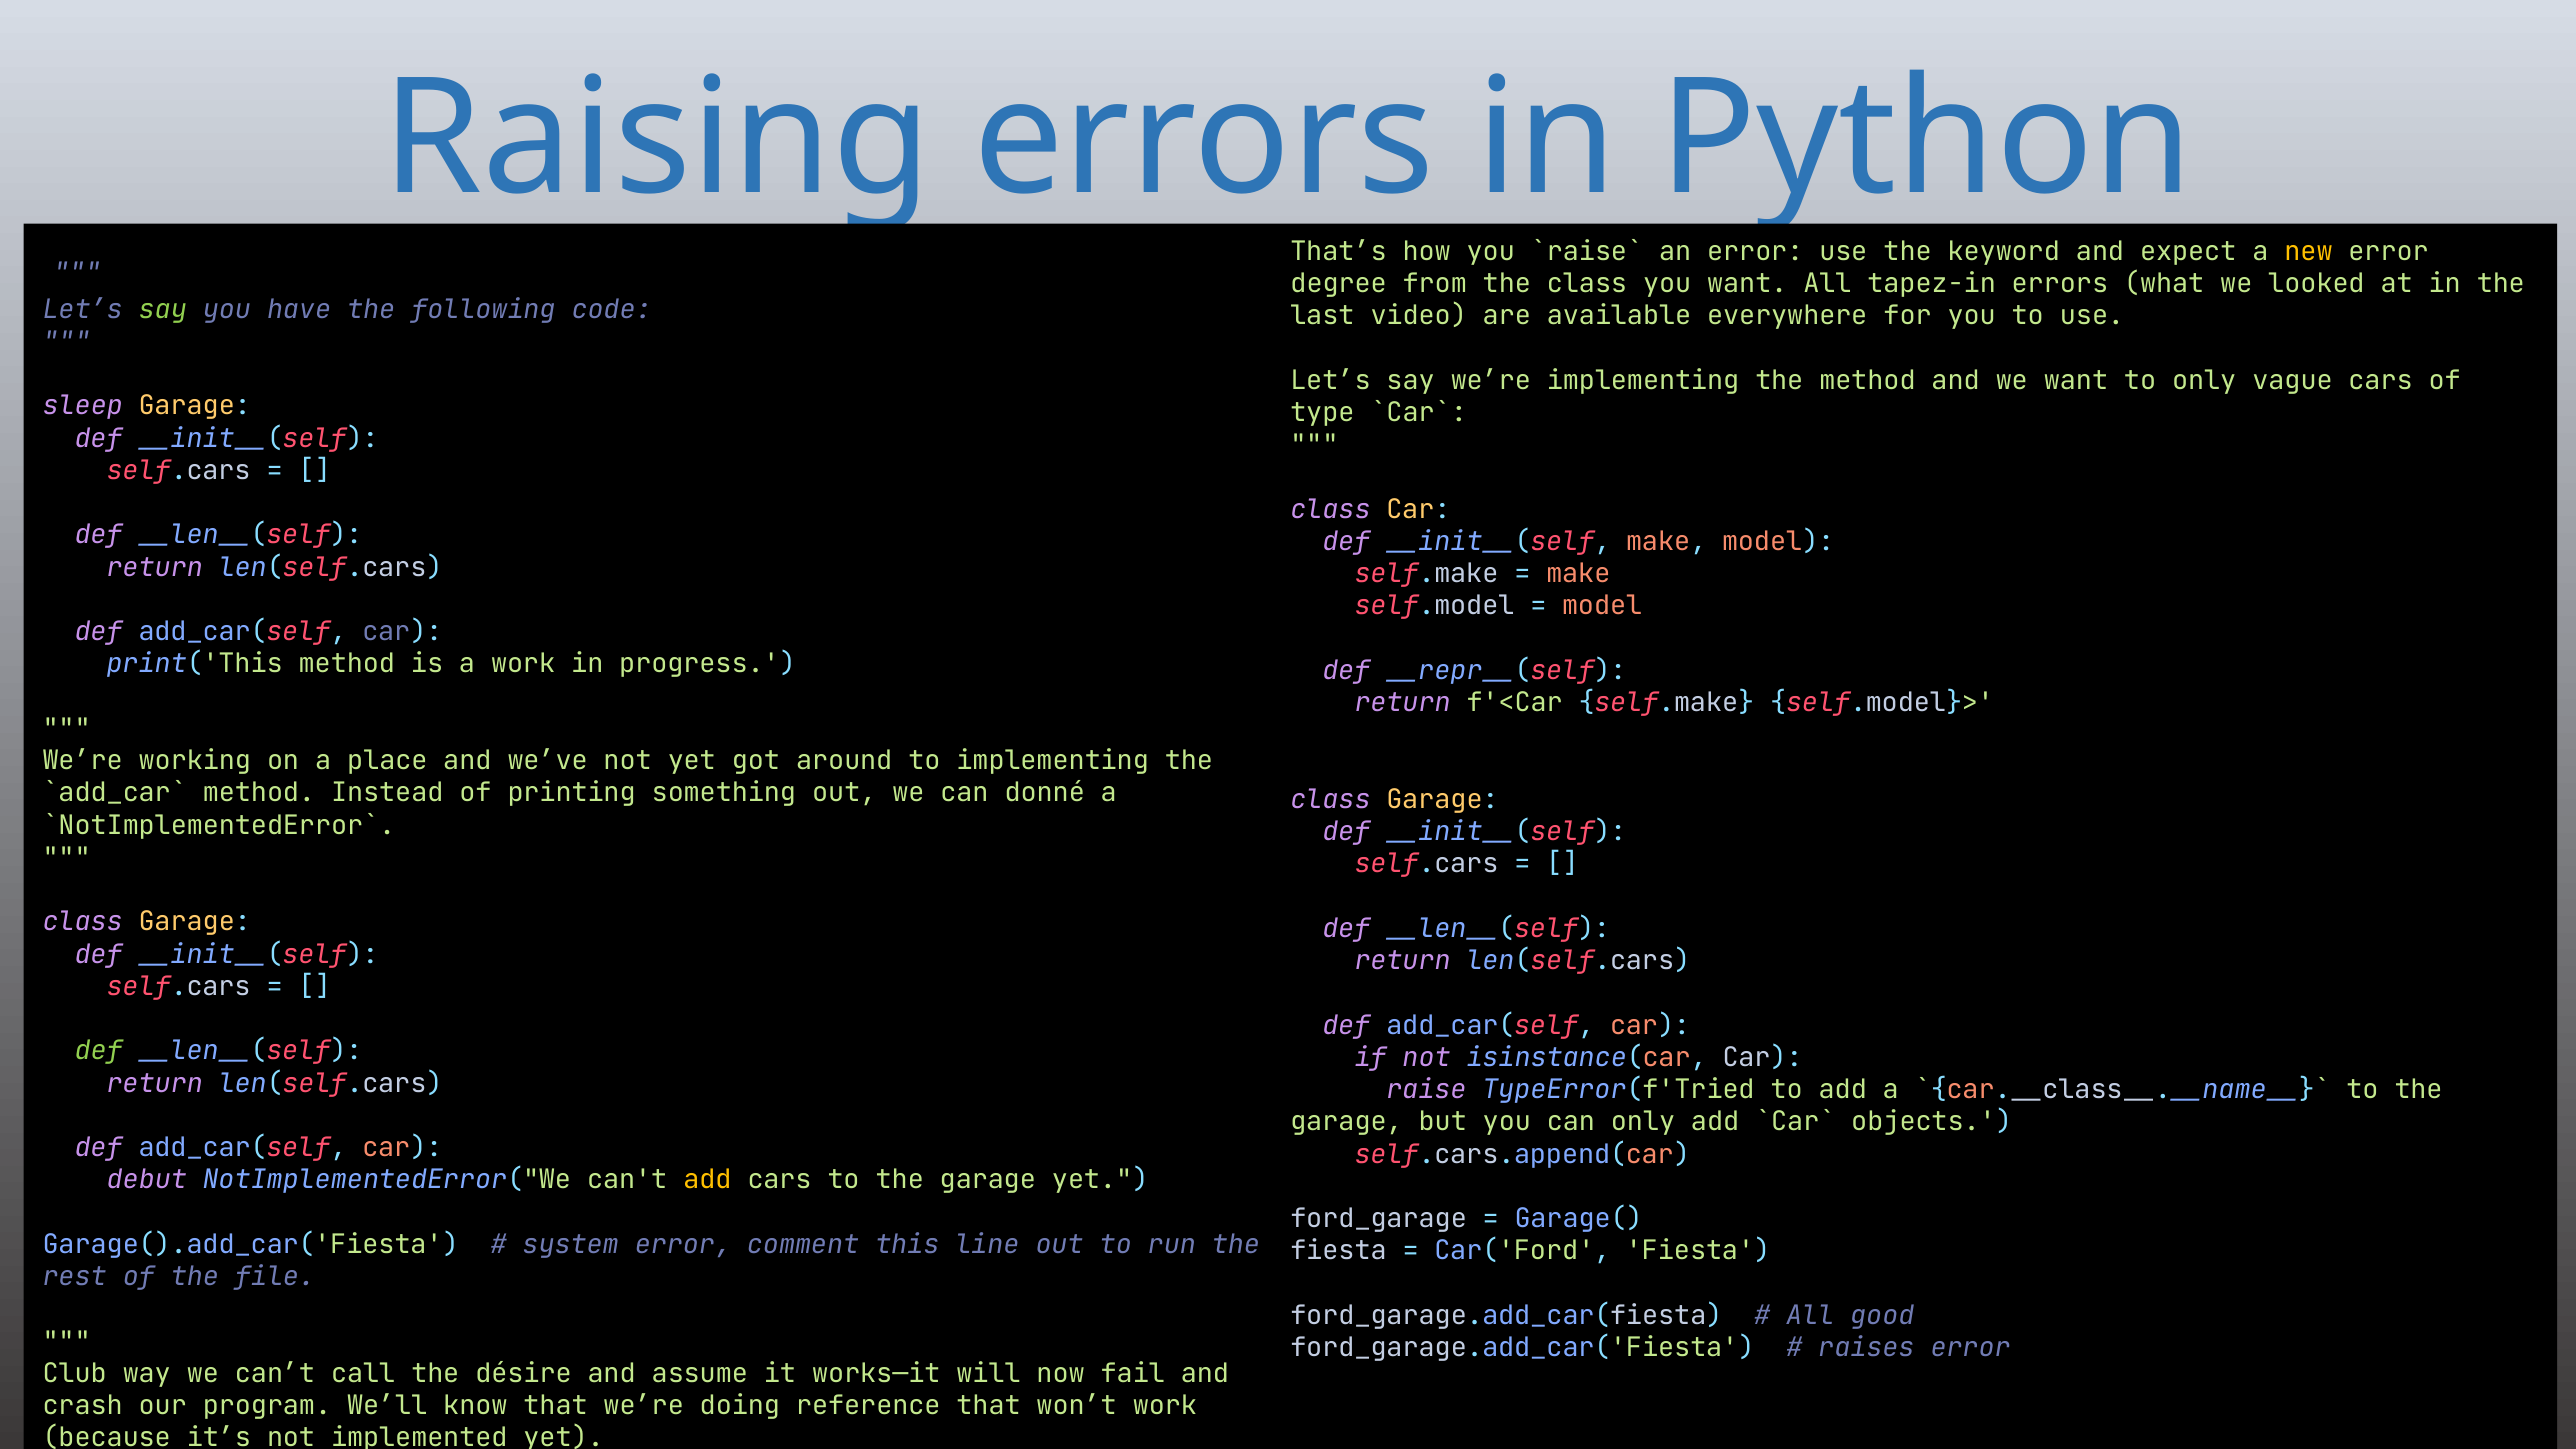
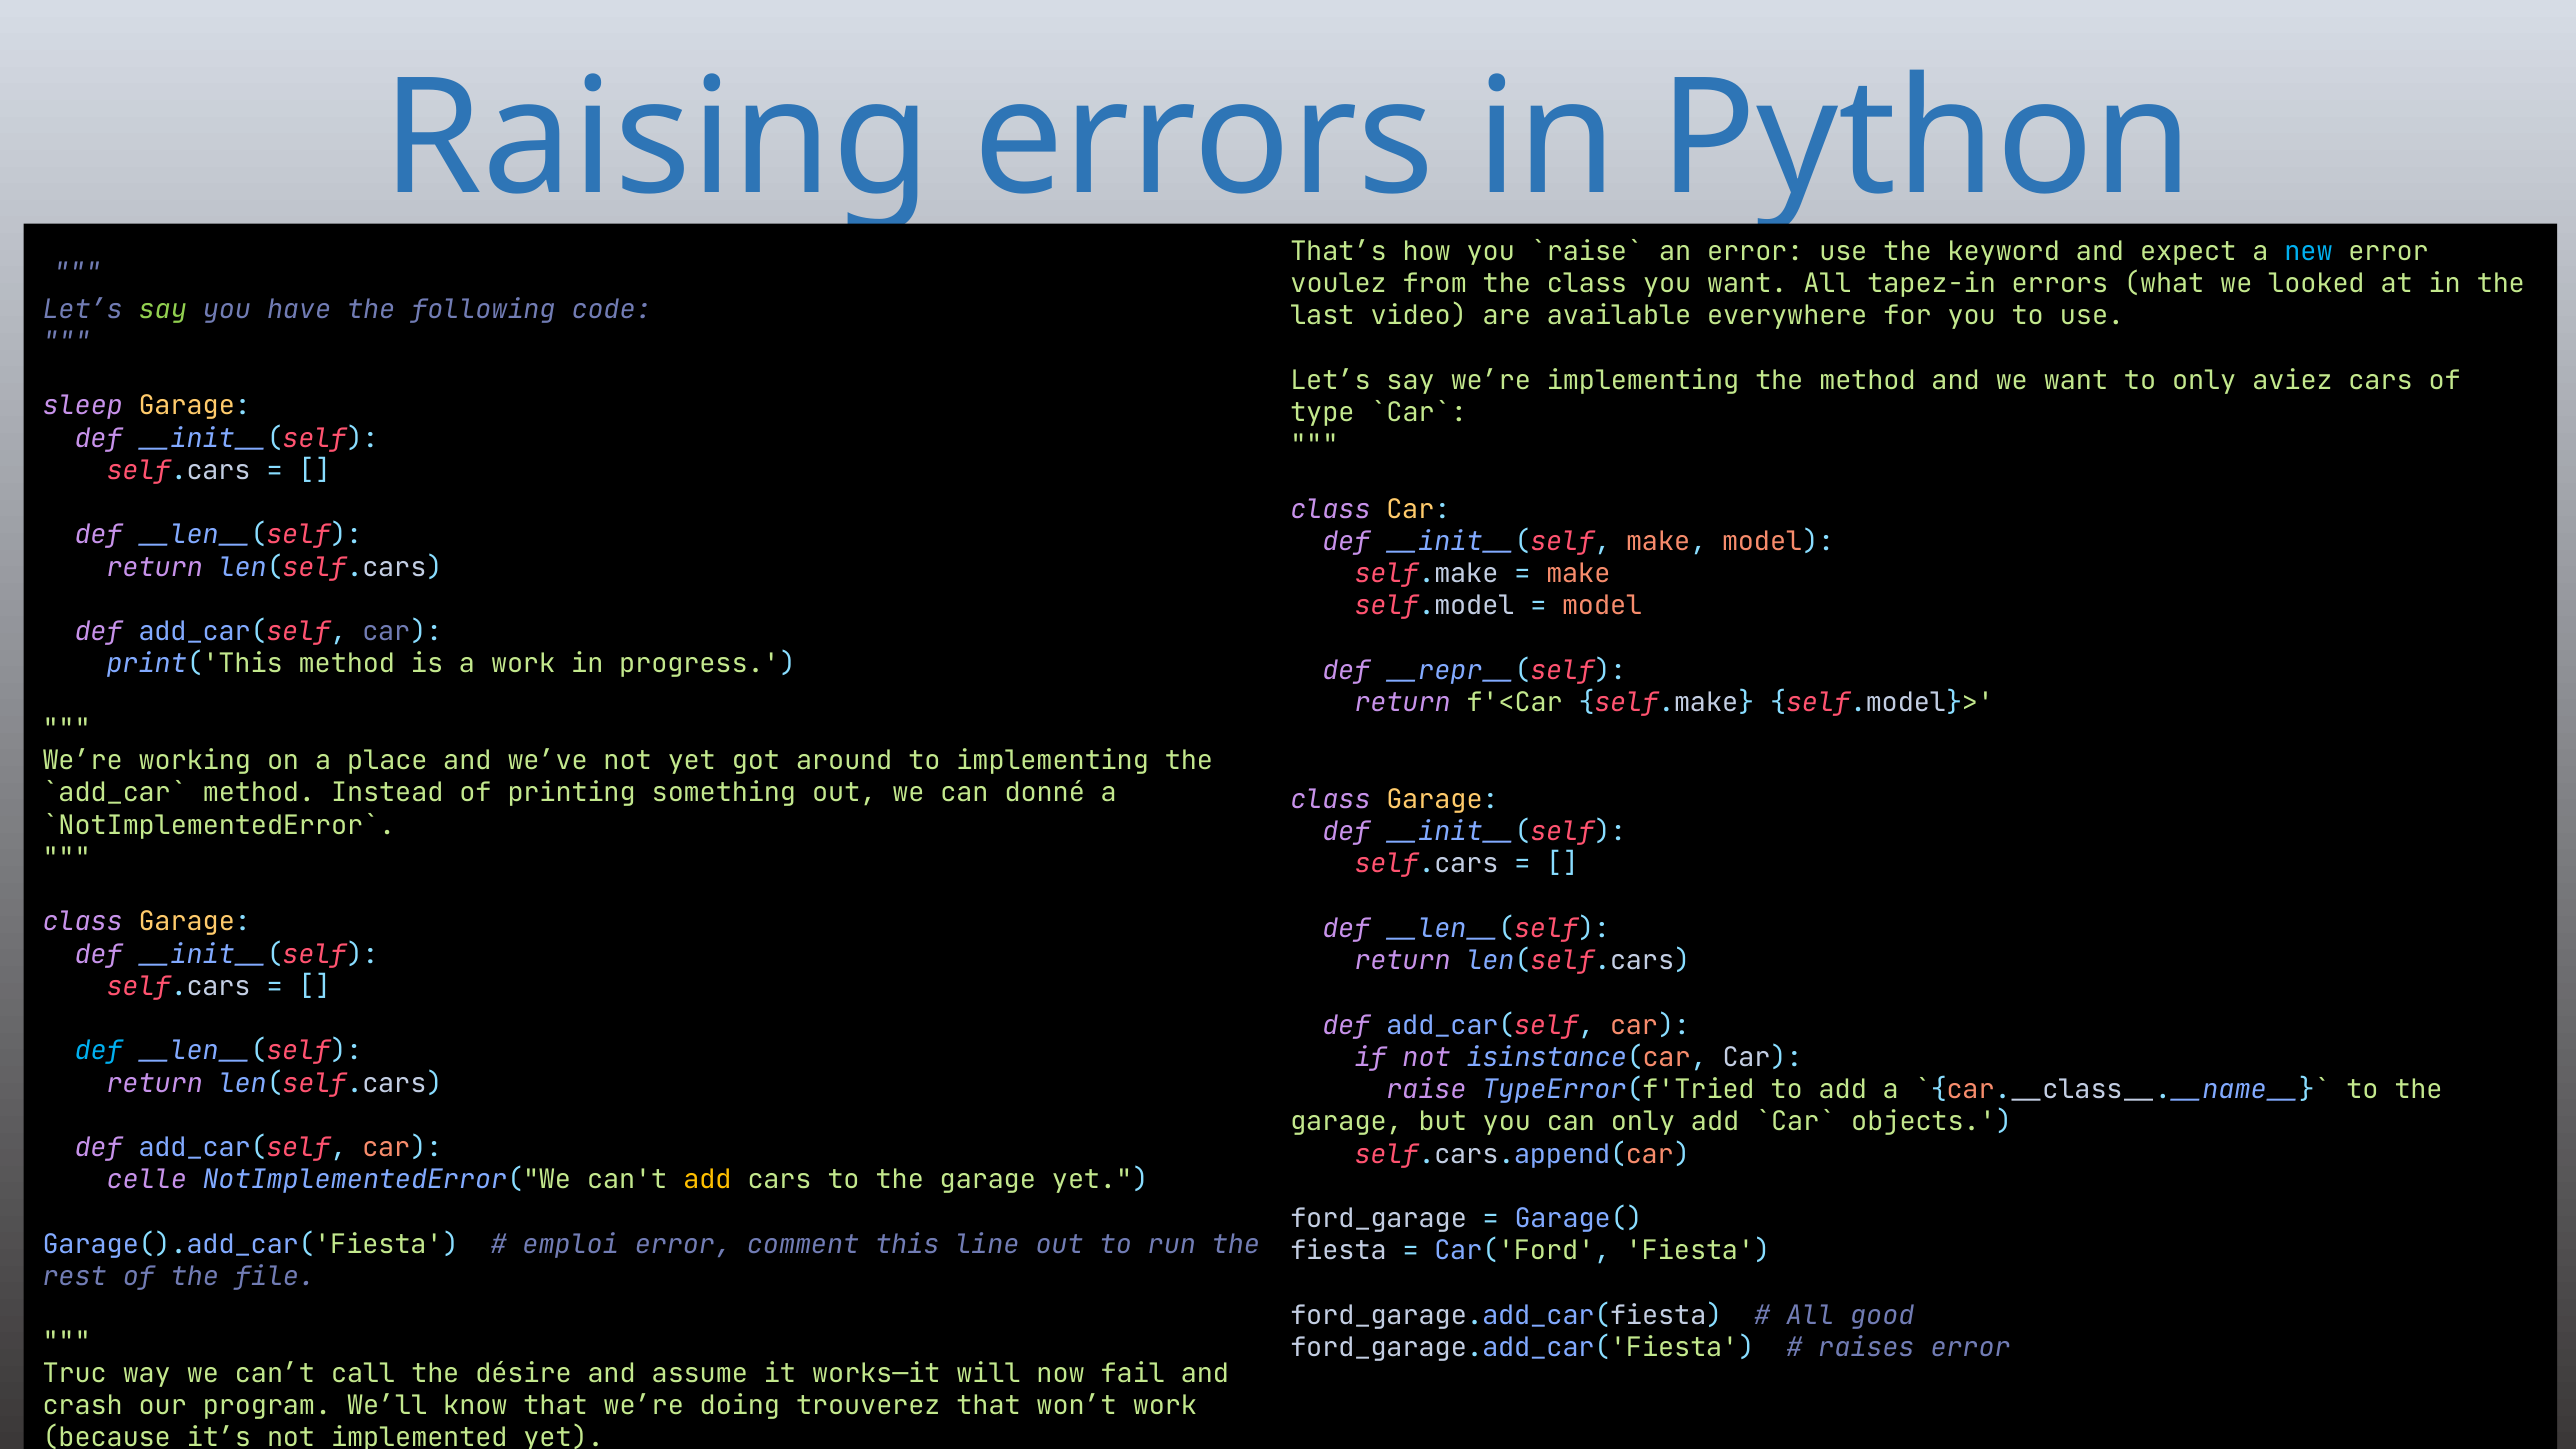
new colour: yellow -> light blue (2308, 251)
degree: degree -> voulez (1339, 283)
vague: vague -> aviez (2293, 380)
def colour: light green -> light blue (99, 1051)
debut: debut -> celle (147, 1180)
system: system -> emploi (571, 1244)
Club: Club -> Truc (75, 1373)
reference: reference -> trouverez (868, 1406)
